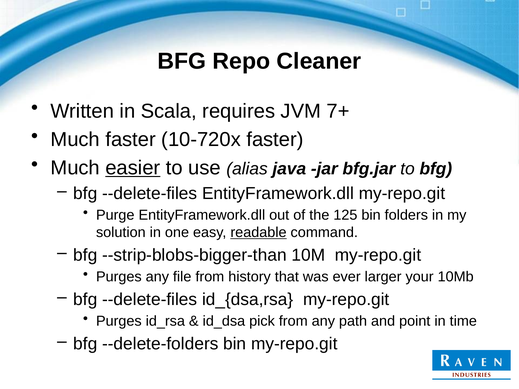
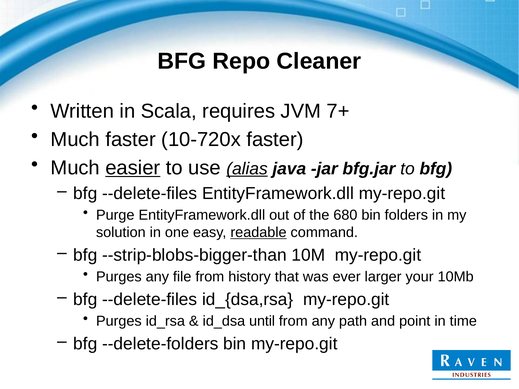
alias underline: none -> present (247, 169)
125: 125 -> 680 (345, 215)
pick: pick -> until (262, 321)
